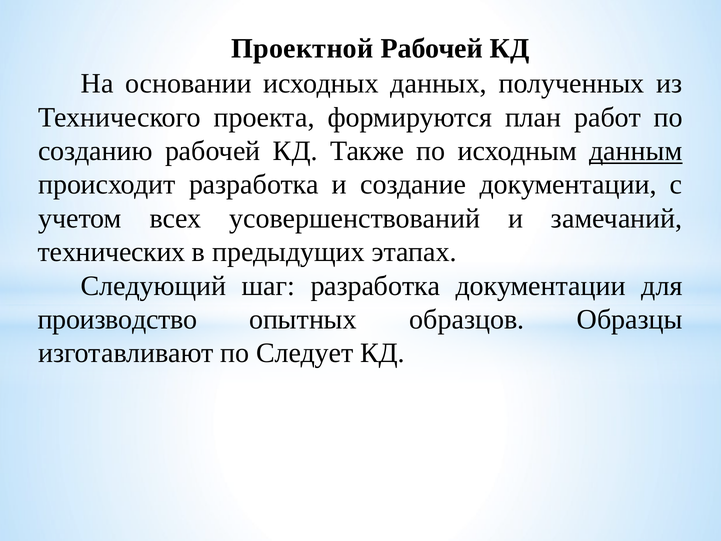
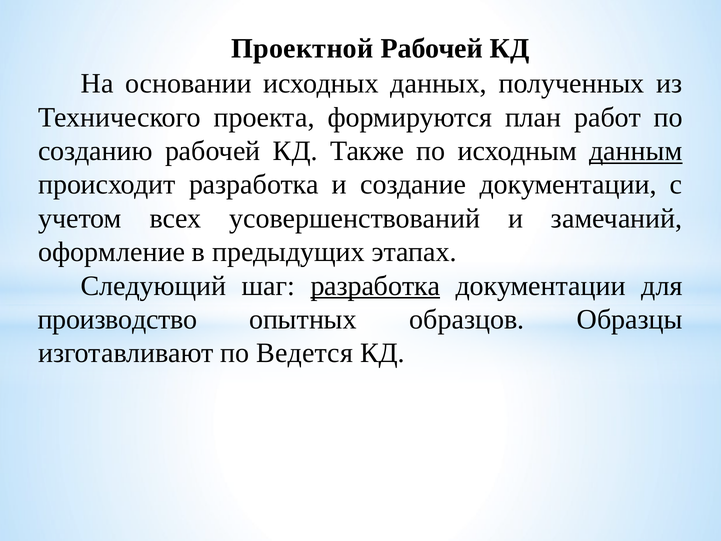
технических: технических -> оформление (112, 252)
разработка underline: none -> present (375, 286)
Следует: Следует -> Ведется (305, 353)
